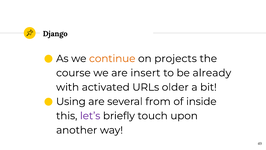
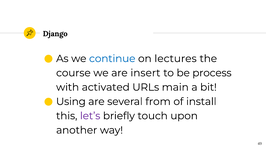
continue colour: orange -> blue (112, 58)
projects: projects -> lectures (176, 58)
already: already -> process (212, 73)
older: older -> main (175, 87)
inside: inside -> install (201, 101)
